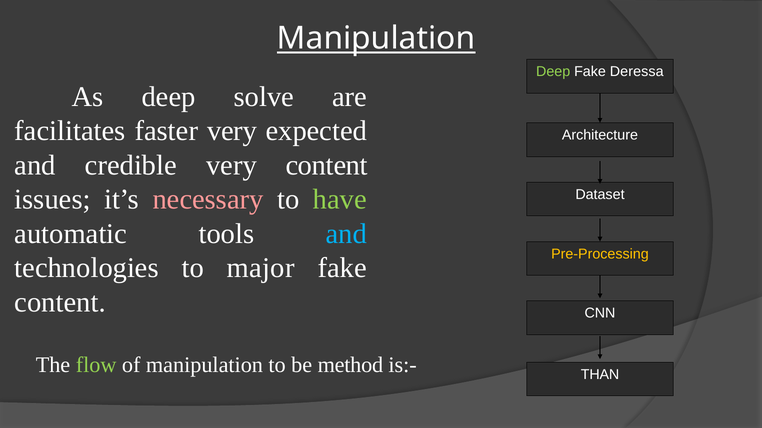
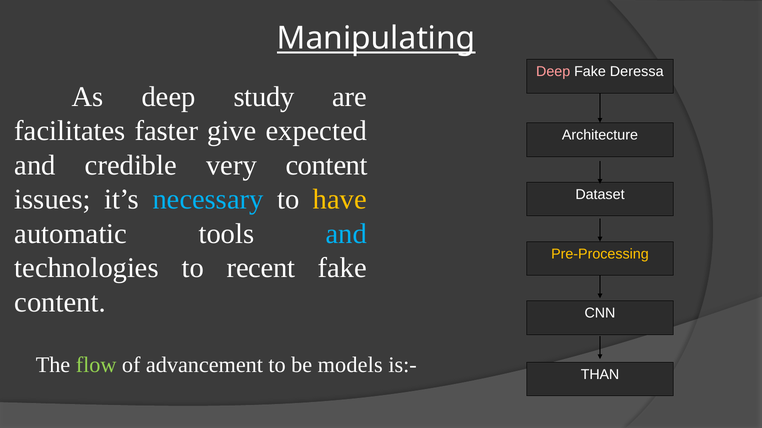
Manipulation: Manipulation -> Manipulating (376, 38)
Deep colour: light green -> pink (553, 72)
solve: solve -> study (264, 97)
faster very: very -> give (232, 131)
necessary colour: pink -> light blue (208, 200)
have colour: light green -> yellow (340, 200)
major: major -> recent (261, 268)
of manipulation: manipulation -> advancement (204, 366)
method: method -> models (350, 366)
